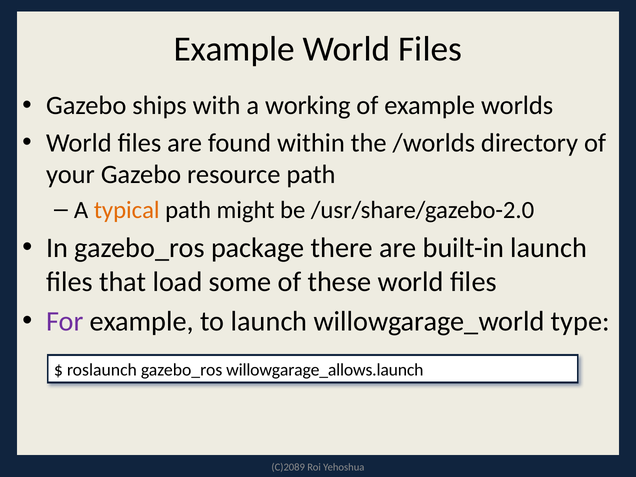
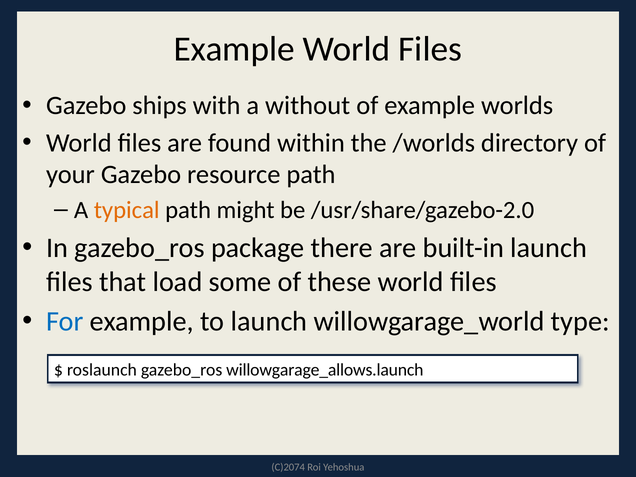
working: working -> without (308, 106)
For colour: purple -> blue (65, 321)
C)2089: C)2089 -> C)2074 (288, 467)
